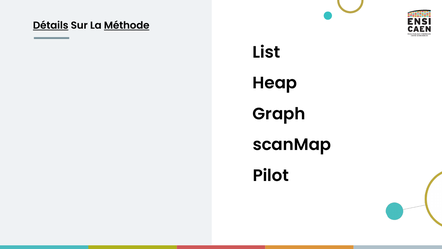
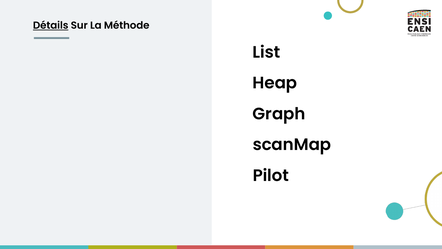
Méthode underline: present -> none (127, 26)
